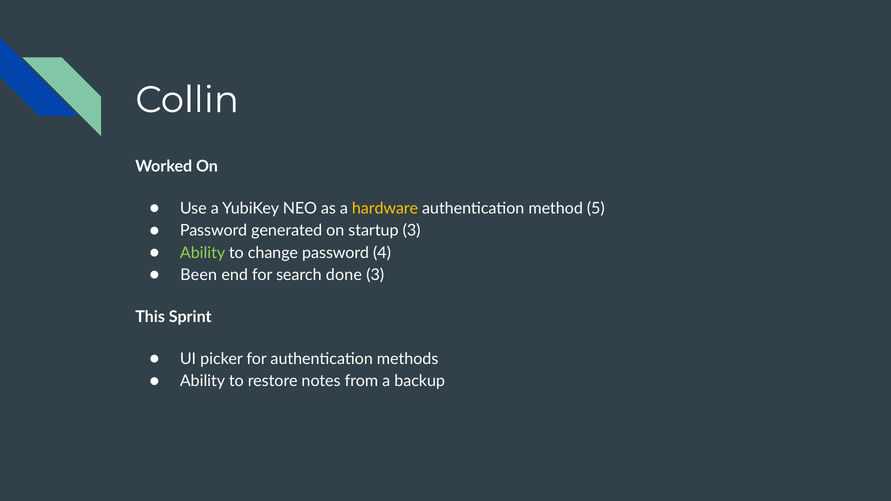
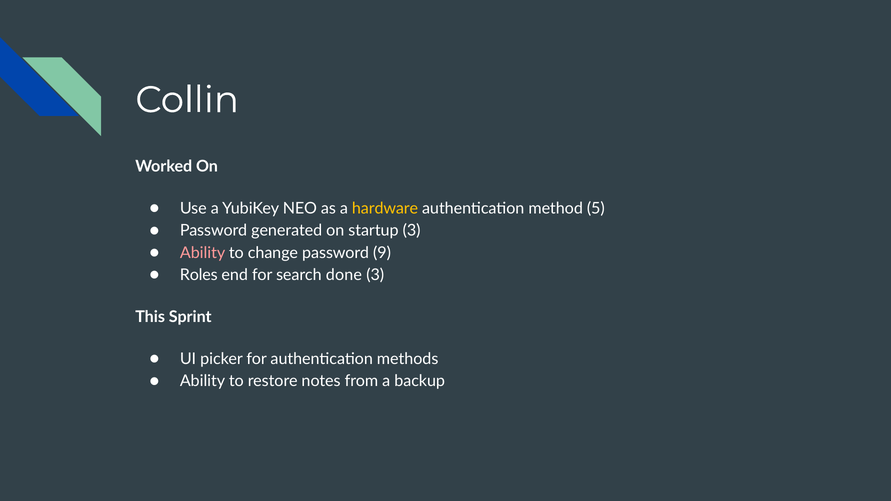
Ability colour: light green -> pink (203, 253)
4: 4 -> 9 (382, 253)
Been: Been -> Roles (199, 275)
